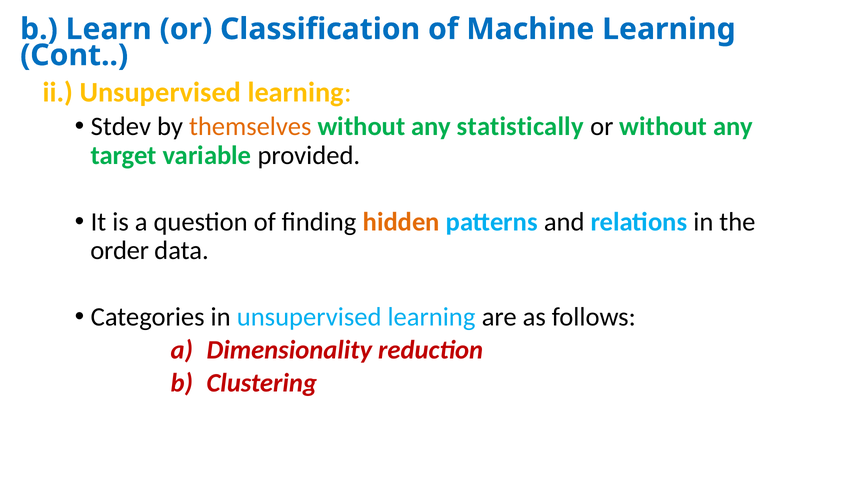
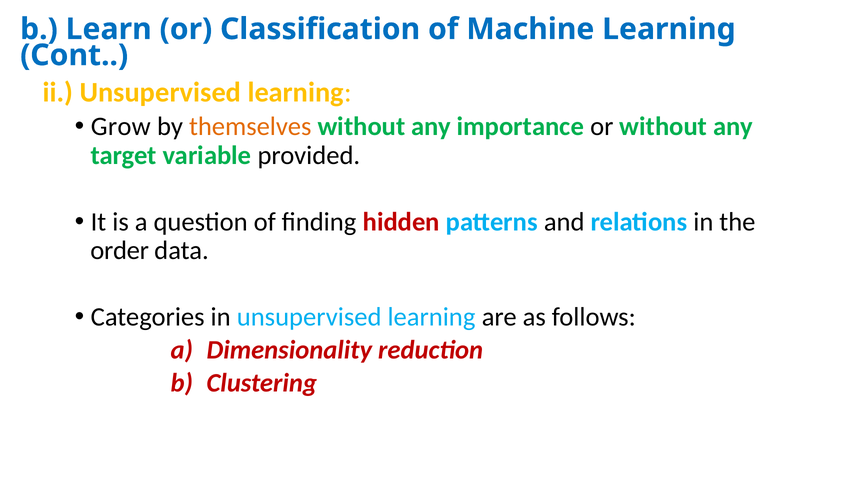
Stdev: Stdev -> Grow (121, 127)
statistically: statistically -> importance (520, 127)
hidden colour: orange -> red (401, 222)
